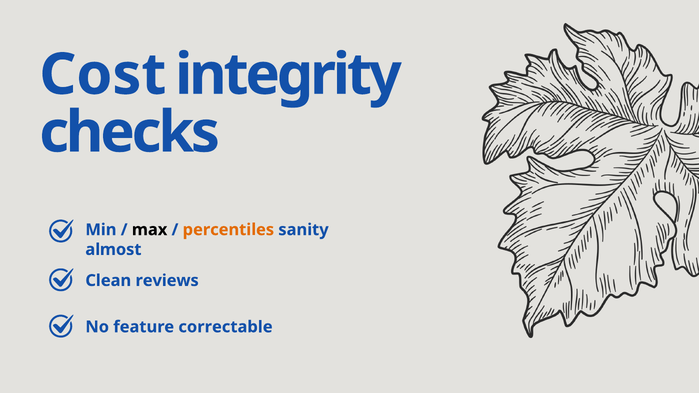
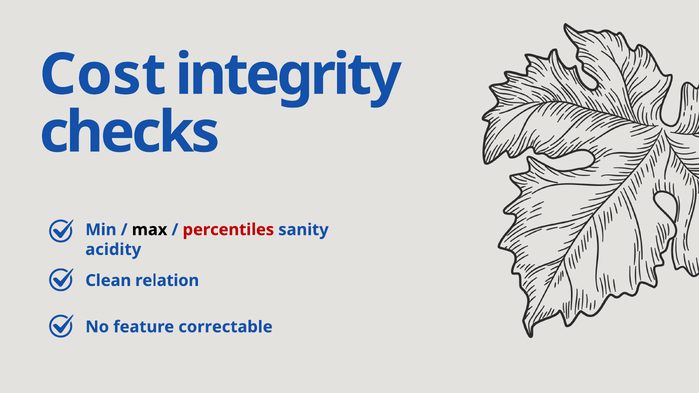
percentiles colour: orange -> red (228, 230)
almost: almost -> acidity (113, 250)
reviews: reviews -> relation (167, 281)
